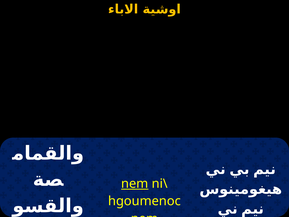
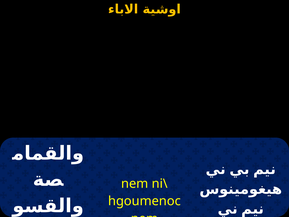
nem underline: present -> none (135, 183)
